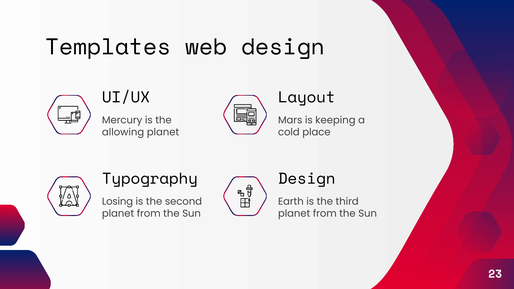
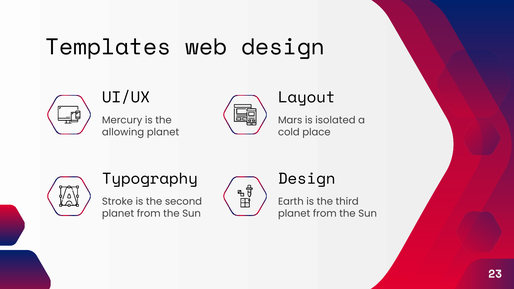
keeping: keeping -> isolated (335, 120)
Losing: Losing -> Stroke (117, 202)
